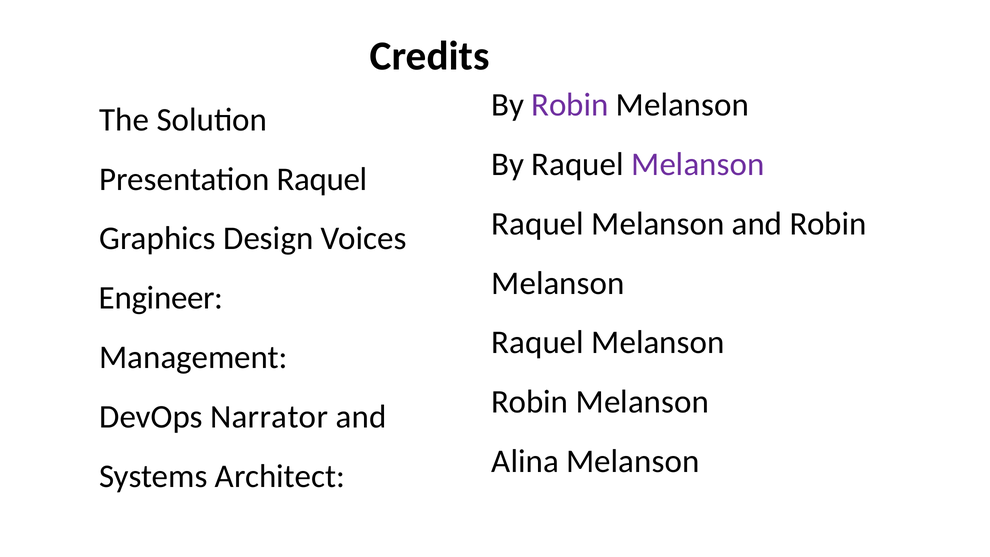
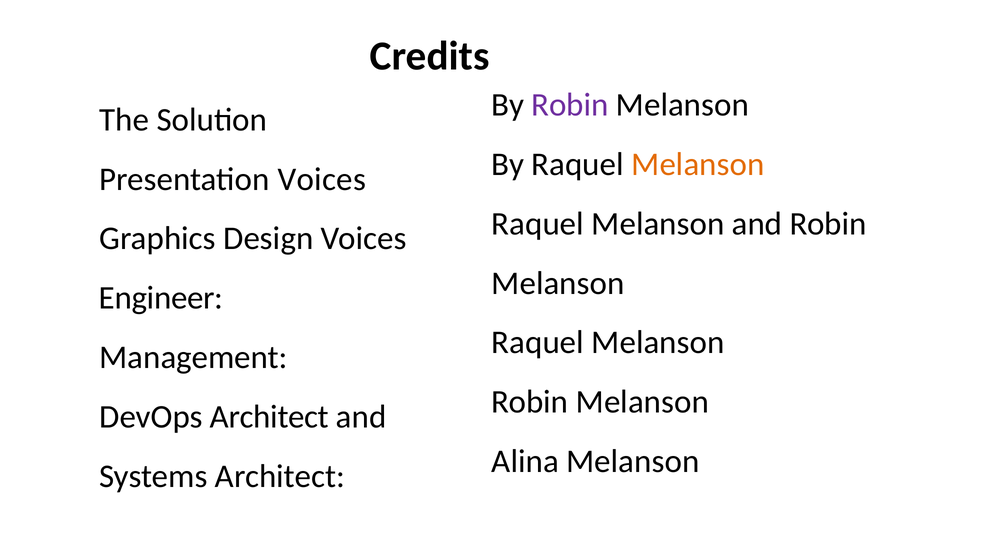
Melanson colour: purple -> orange (698, 164)
Presentation Raquel: Raquel -> Voices (322, 179)
DevOps Narrator: Narrator -> Architect (269, 417)
